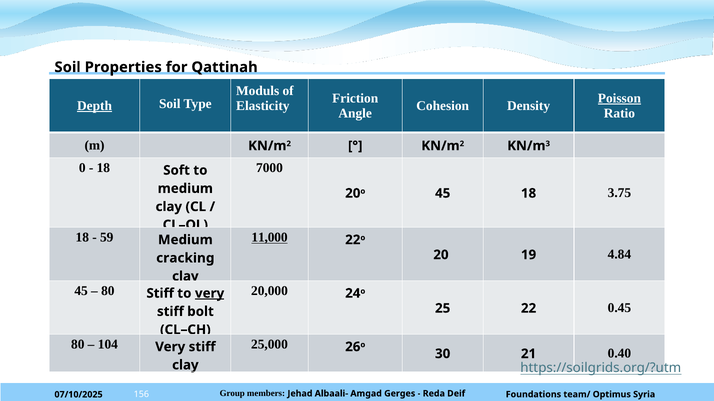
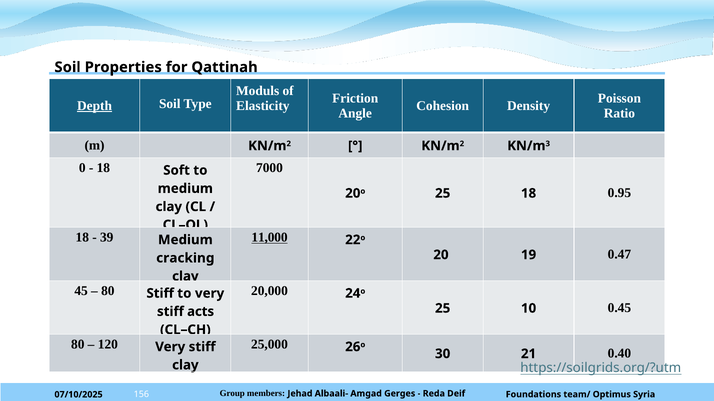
Poisson underline: present -> none (619, 98)
20o 45: 45 -> 25 (443, 194)
3.75: 3.75 -> 0.95 (619, 193)
59: 59 -> 39 (107, 238)
4.84: 4.84 -> 0.47 (619, 255)
very underline: present -> none (210, 294)
22: 22 -> 10 (529, 309)
bolt: bolt -> acts (201, 312)
104: 104 -> 120 (108, 345)
